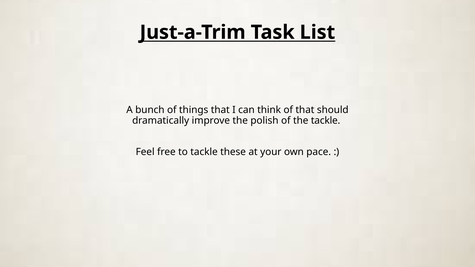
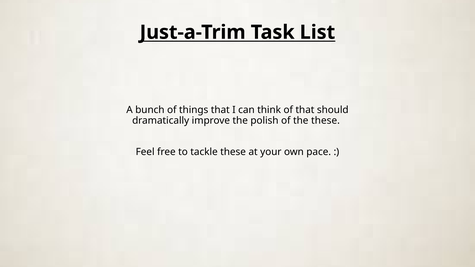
the tackle: tackle -> these (326, 121)
